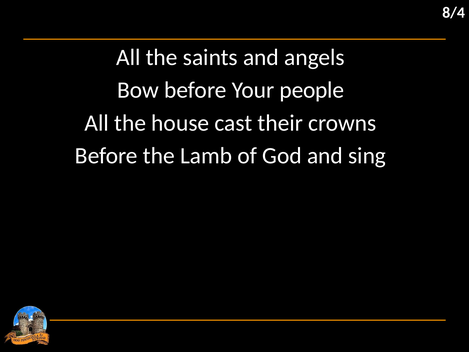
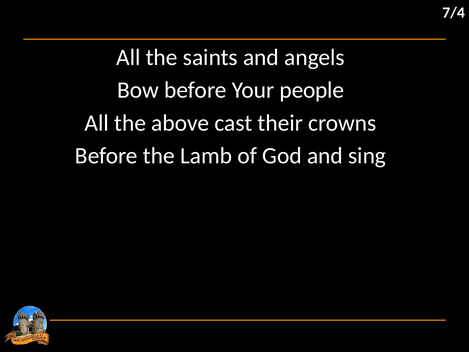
8/4: 8/4 -> 7/4 (454, 13)
house: house -> above (180, 123)
